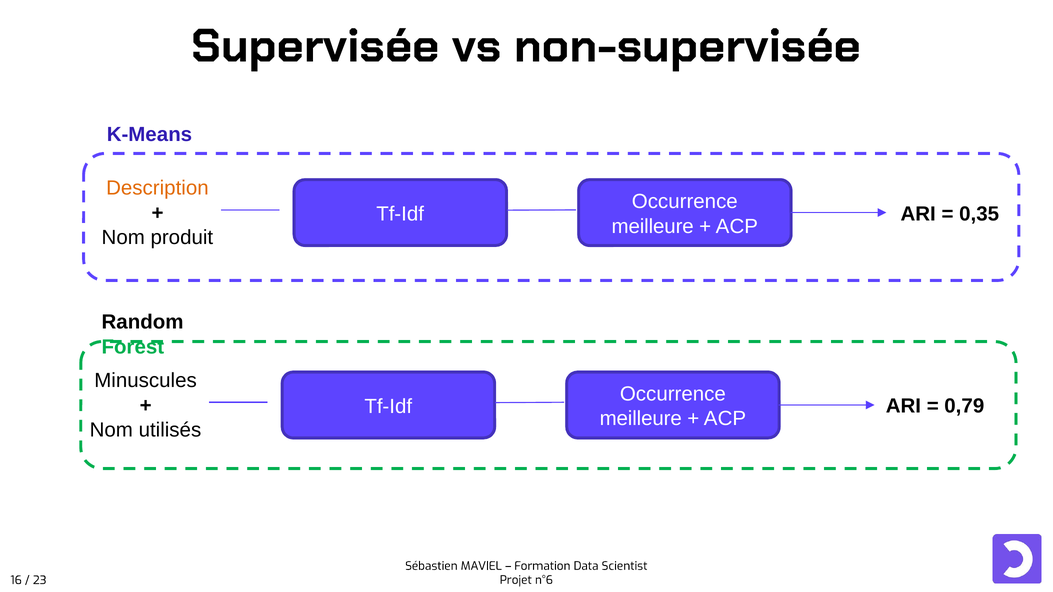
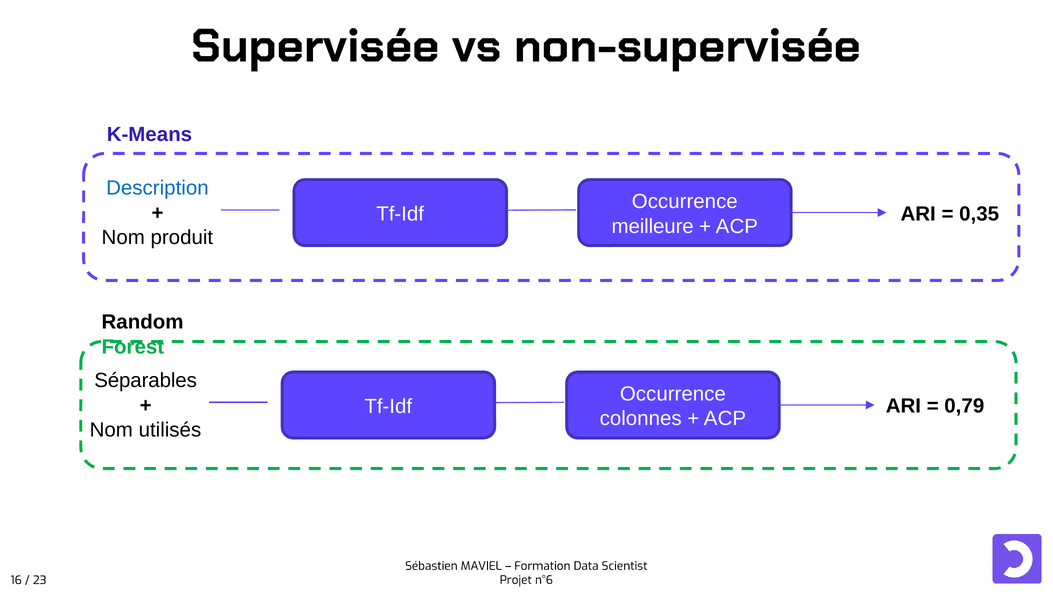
Description colour: orange -> blue (157, 188)
Minuscules: Minuscules -> Séparables (146, 381)
meilleure: meilleure -> colonnes (641, 419)
